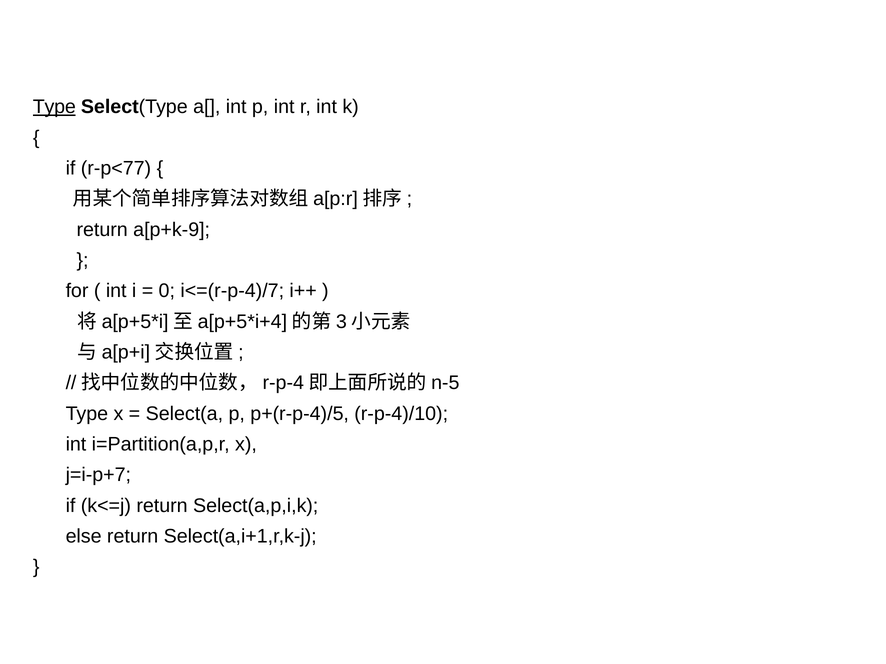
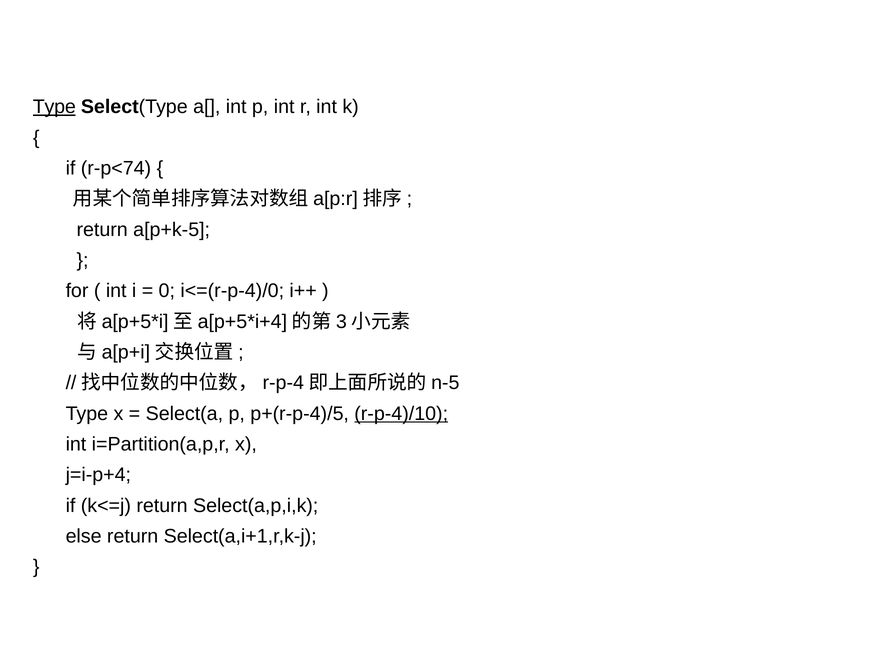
r-p<77: r-p<77 -> r-p<74 (116, 168)
a[p+k-9: a[p+k-9 -> a[p+k-5 (172, 230)
i<=(r-p-4)/7: i<=(r-p-4)/7 -> i<=(r-p-4)/0 (232, 291)
r-p-4)/10 underline: none -> present (401, 414)
j=i-p+7: j=i-p+7 -> j=i-p+4 (98, 475)
